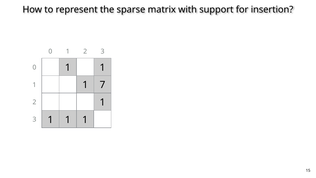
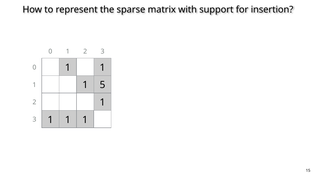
7: 7 -> 5 (102, 85)
